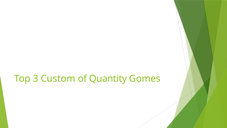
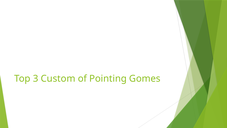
Quantity: Quantity -> Pointing (108, 78)
